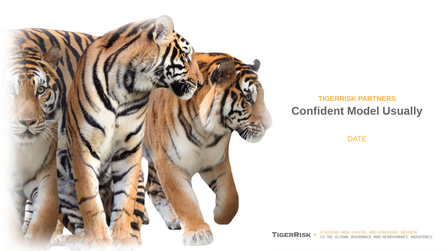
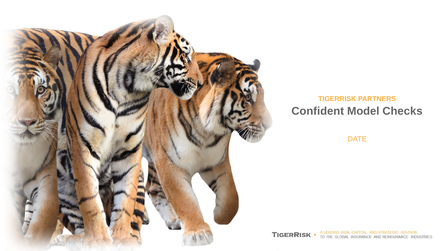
Usually: Usually -> Checks (403, 111)
